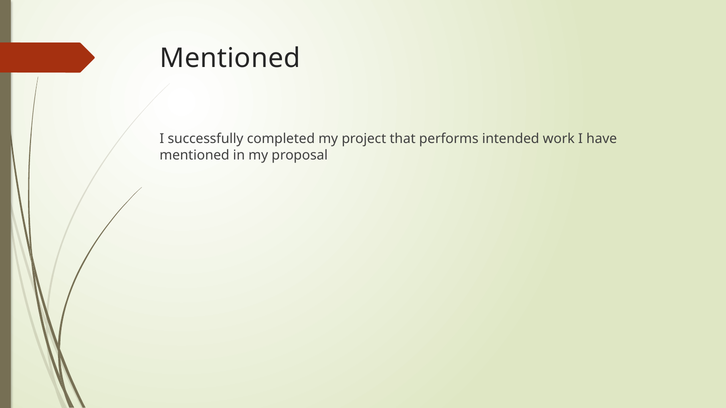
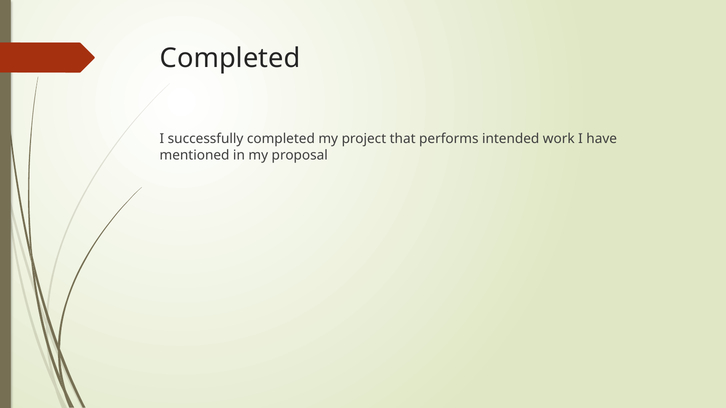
Mentioned: Mentioned -> Completed (230, 58)
